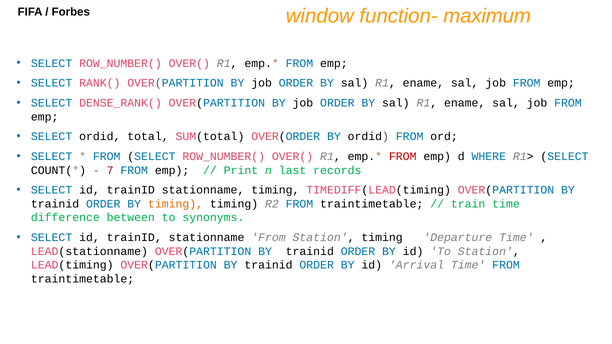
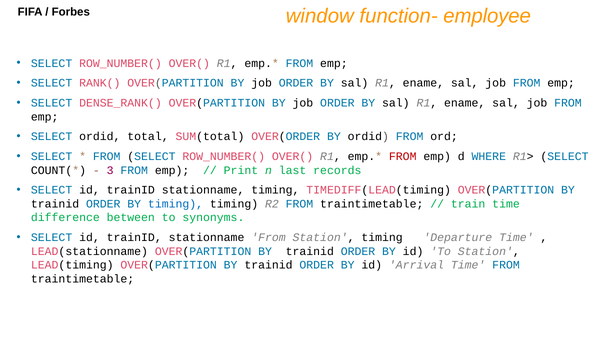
maximum: maximum -> employee (487, 16)
7: 7 -> 3 (110, 170)
timing colour: orange -> blue (176, 204)
